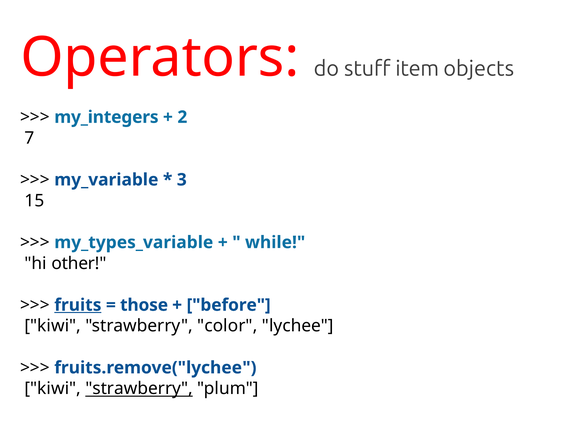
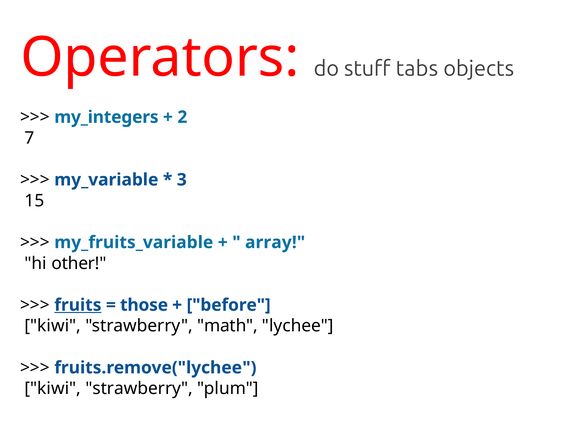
item: item -> tabs (417, 69)
my_types_variable: my_types_variable -> my_fruits_variable (134, 242)
while: while -> array (275, 242)
color: color -> math (227, 326)
strawberry underline: present -> none (139, 388)
